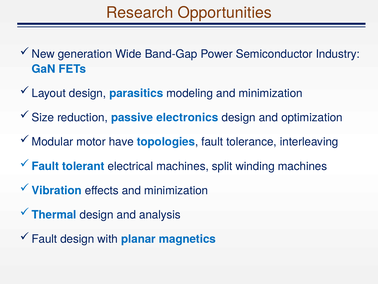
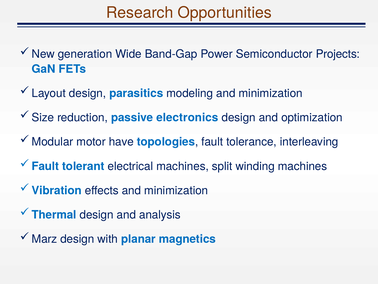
Industry: Industry -> Projects (338, 54)
Fault: Fault -> Marz (44, 239)
